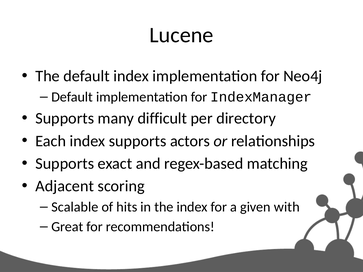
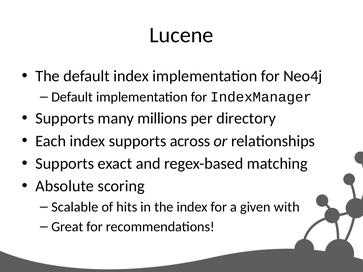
difficult: difficult -> millions (162, 119)
actors: actors -> across (190, 141)
Adjacent: Adjacent -> Absolute (65, 186)
